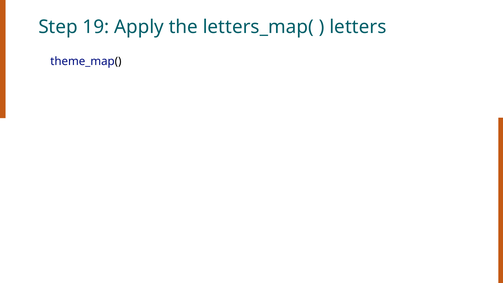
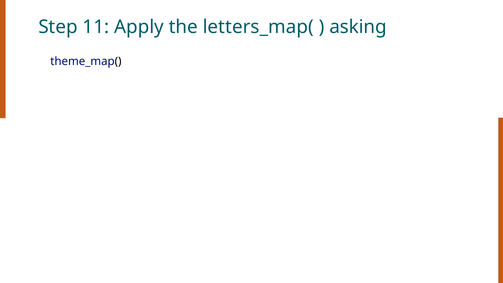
19: 19 -> 11 (96, 27)
letters: letters -> asking (358, 27)
